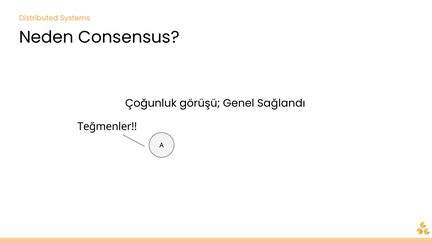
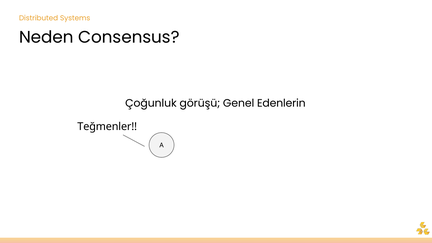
Sağlandı: Sağlandı -> Edenlerin (281, 103)
